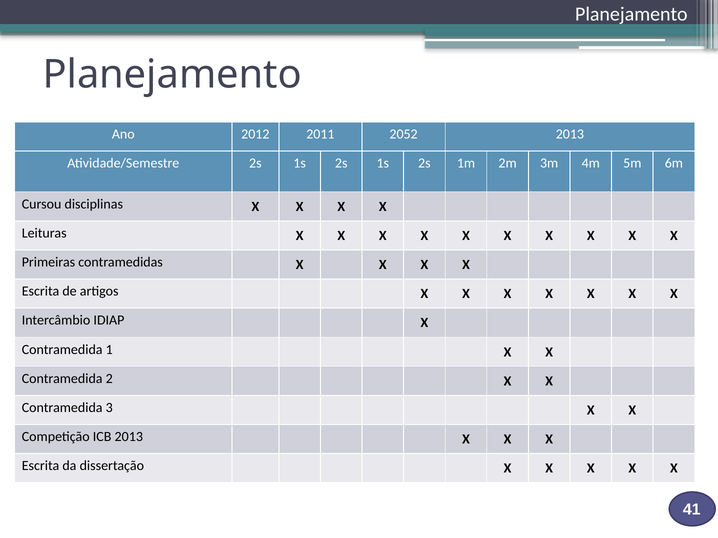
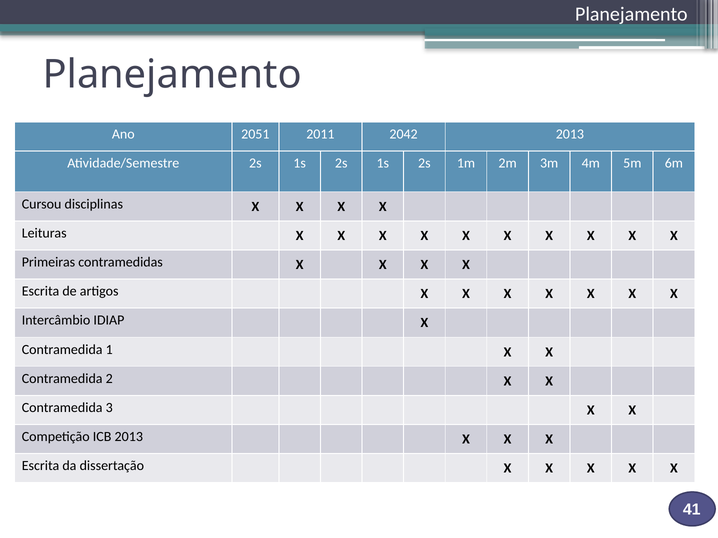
2012: 2012 -> 2051 (255, 134)
2052: 2052 -> 2042 (404, 134)
